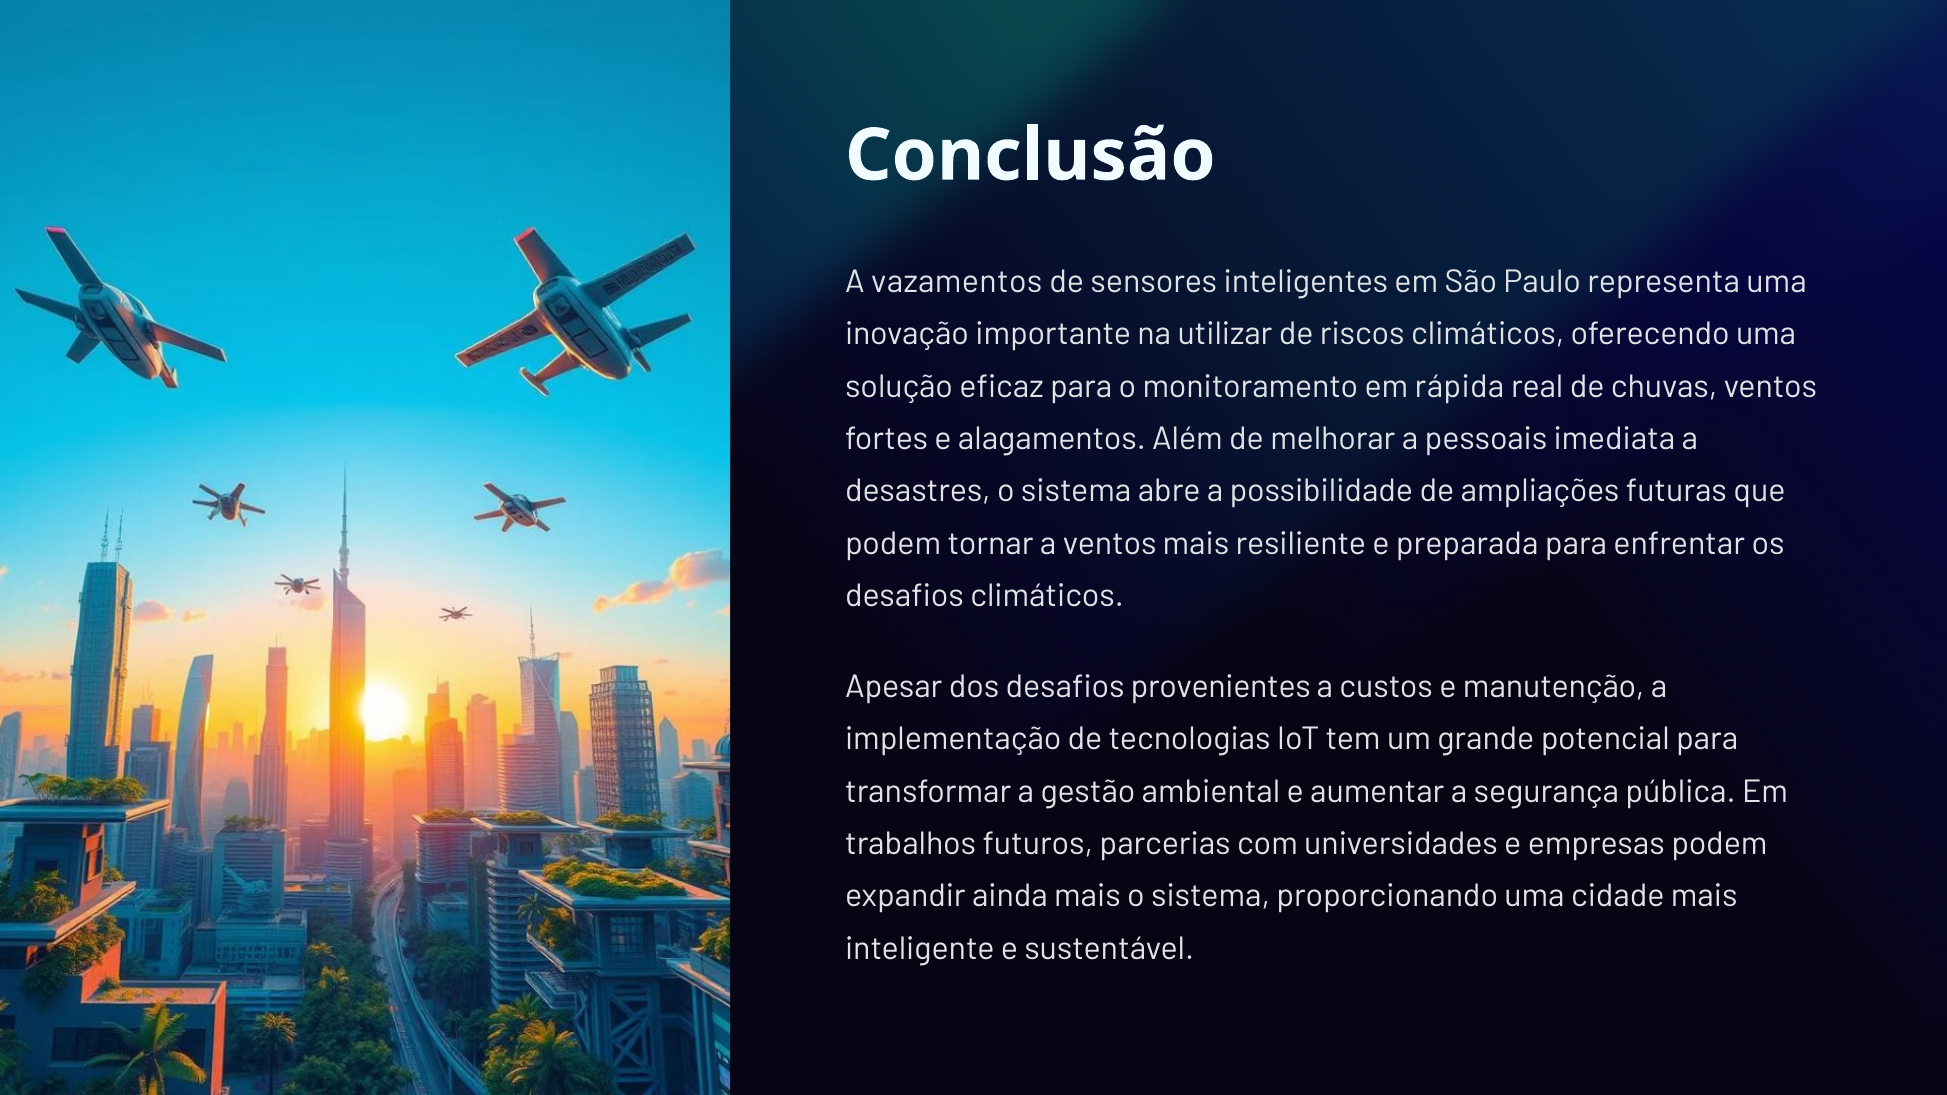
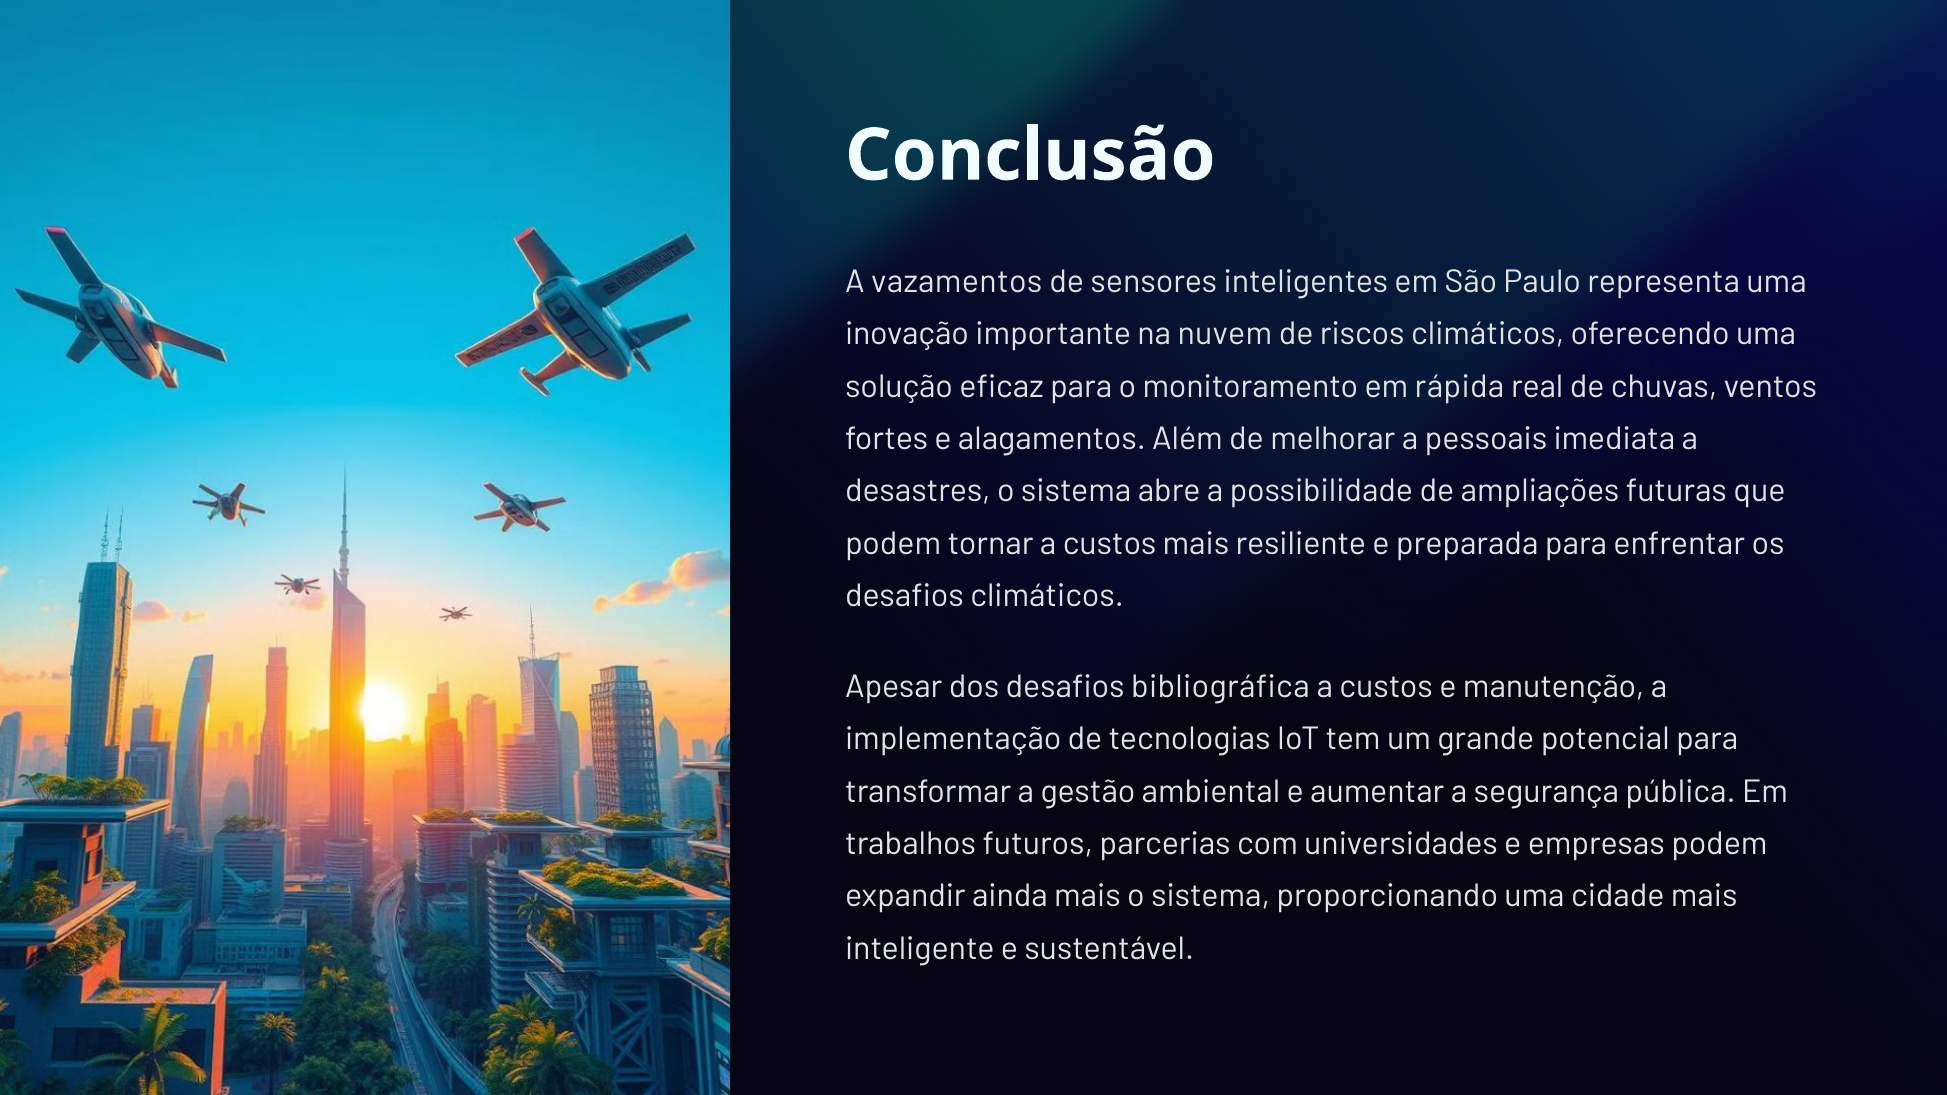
utilizar: utilizar -> nuvem (1225, 334)
tornar a ventos: ventos -> custos (1110, 544)
provenientes: provenientes -> bibliográfica (1220, 687)
